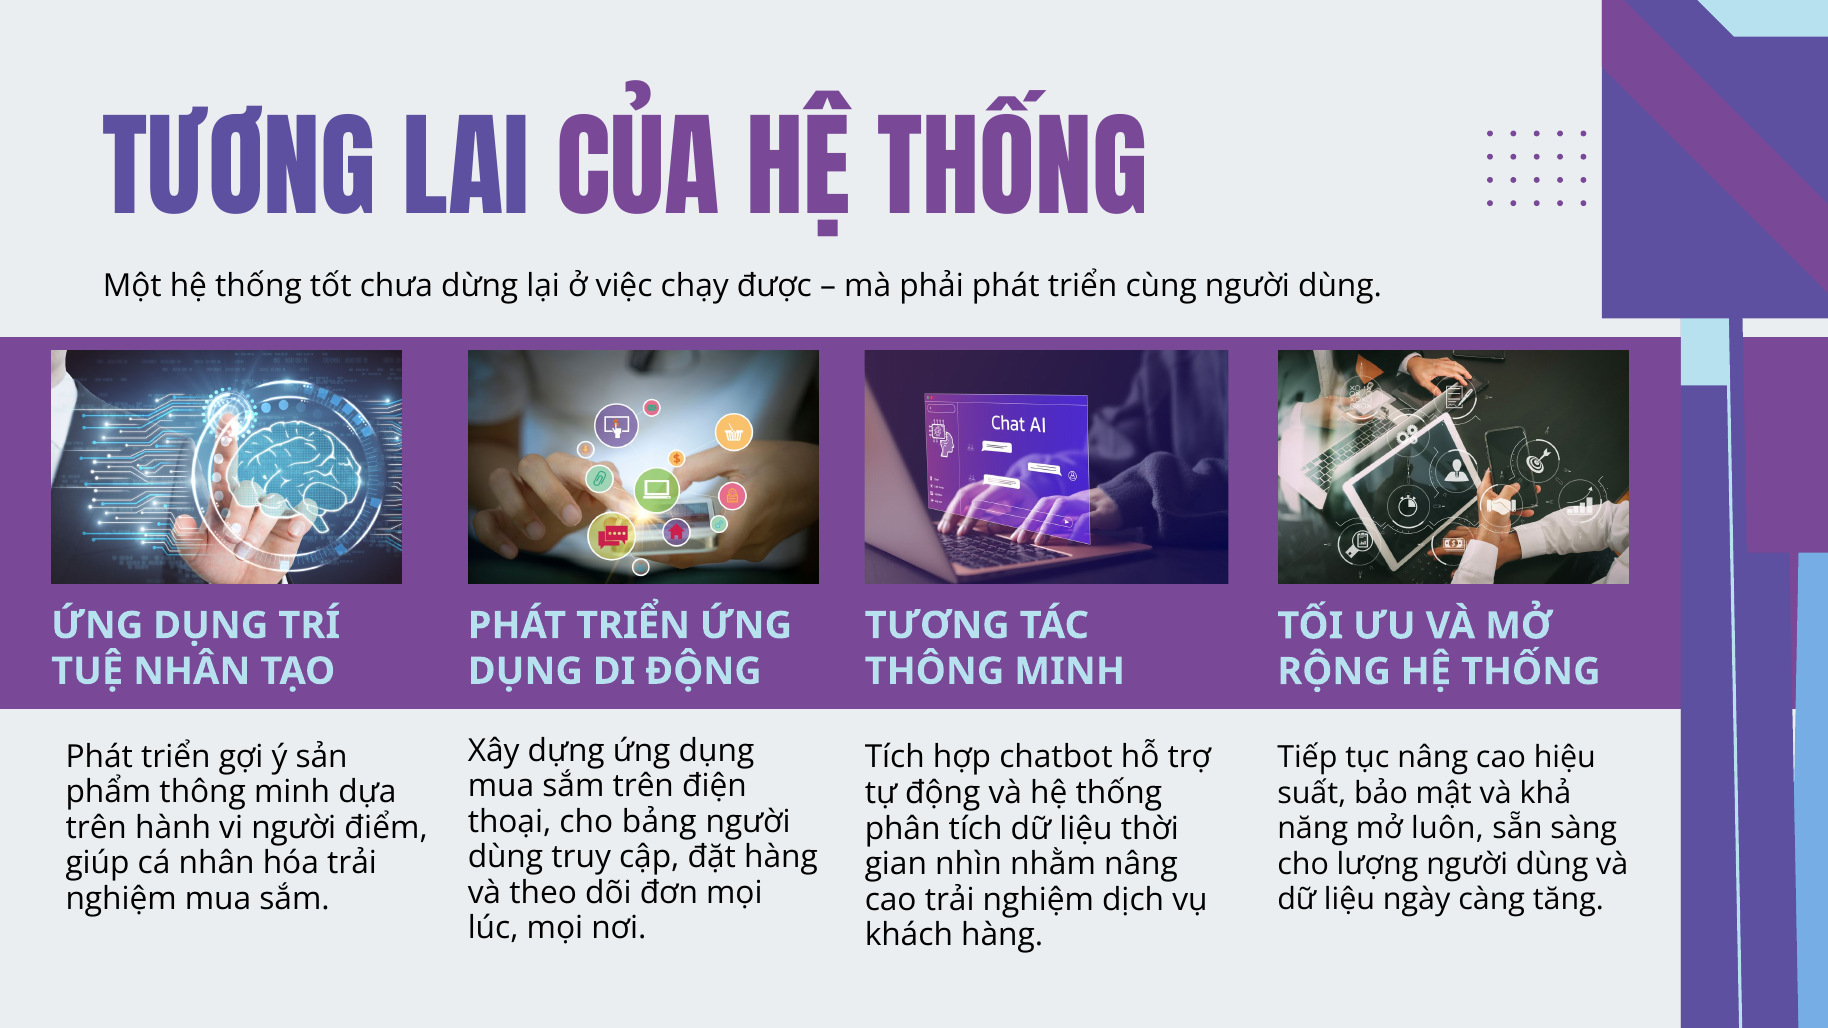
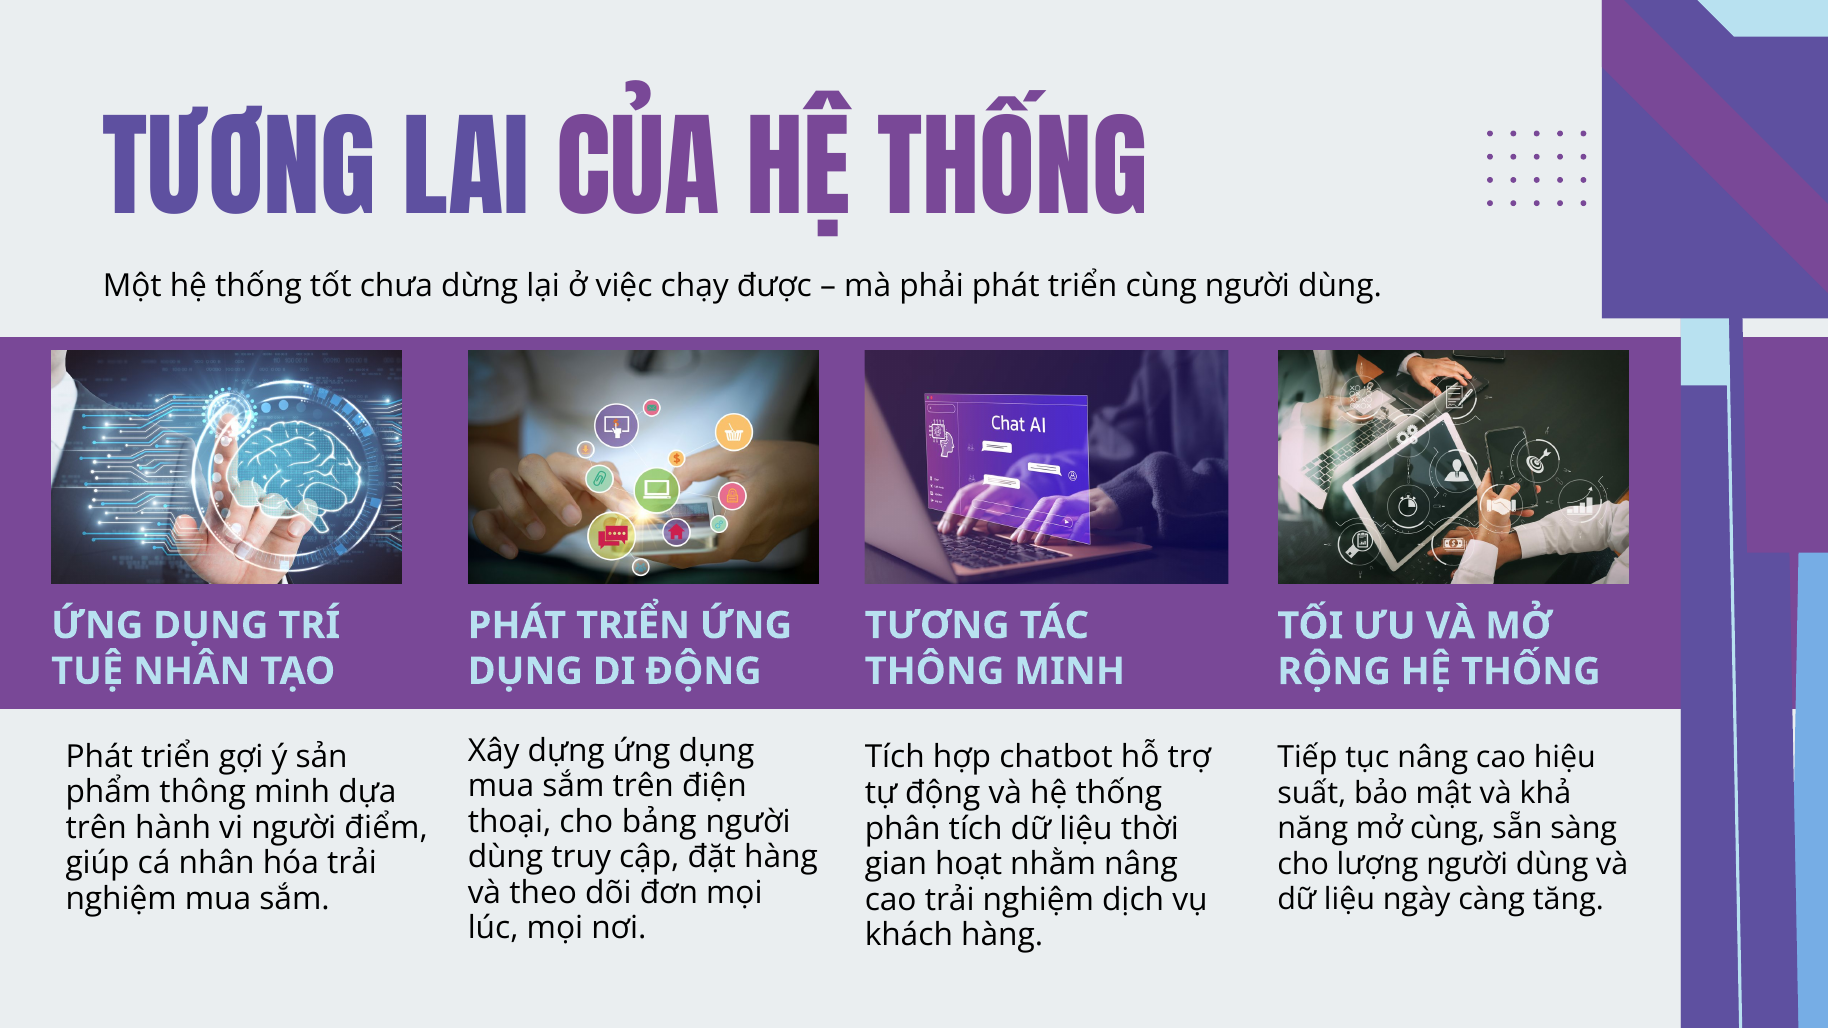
mở luôn: luôn -> cùng (1448, 829)
nhìn: nhìn -> hoạt (969, 864)
